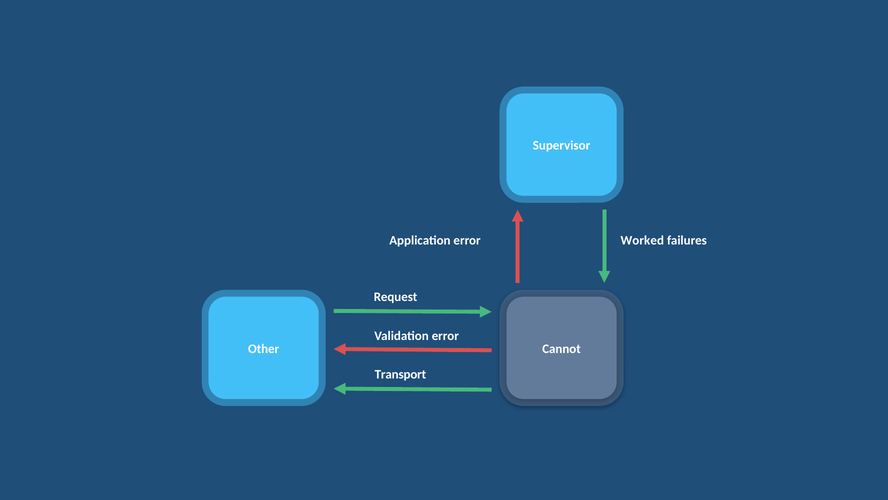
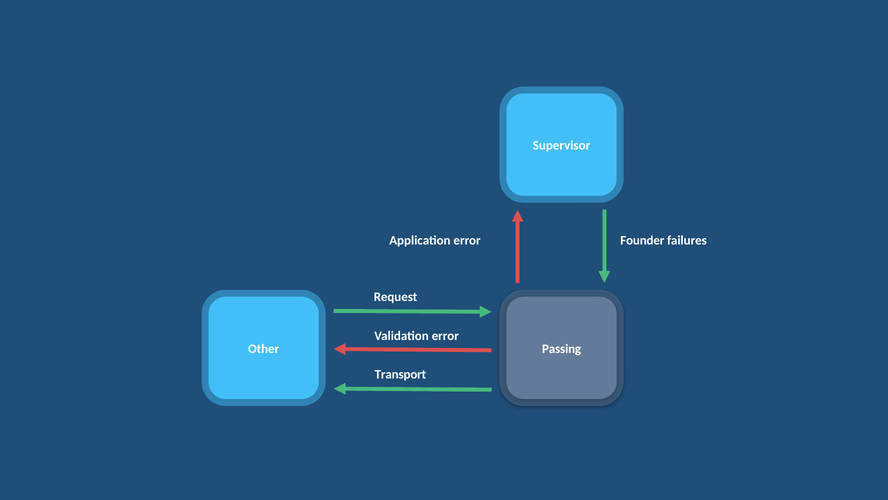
Worked: Worked -> Founder (642, 240)
Cannot: Cannot -> Passing (562, 348)
